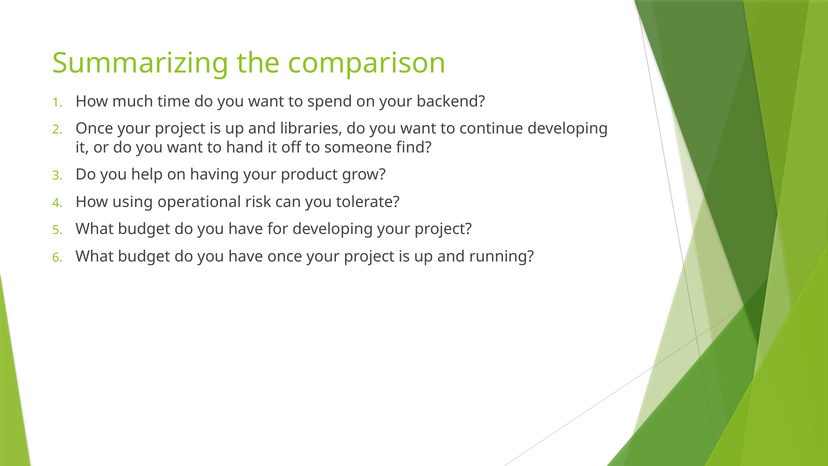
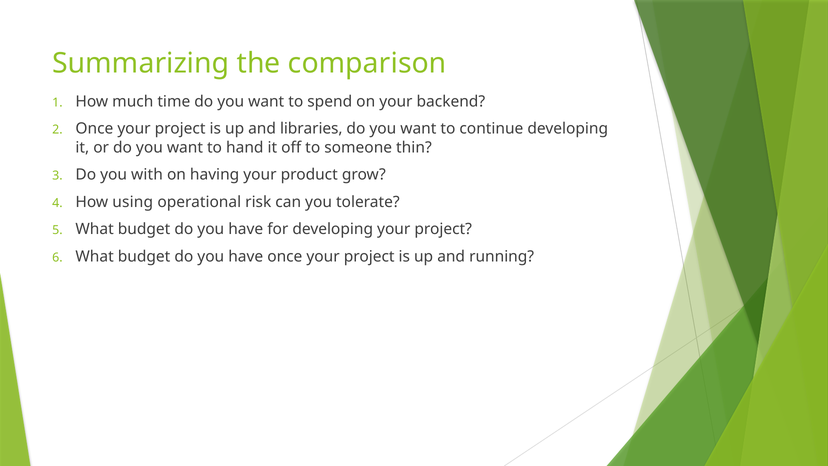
find: find -> thin (414, 147)
help: help -> with (147, 175)
